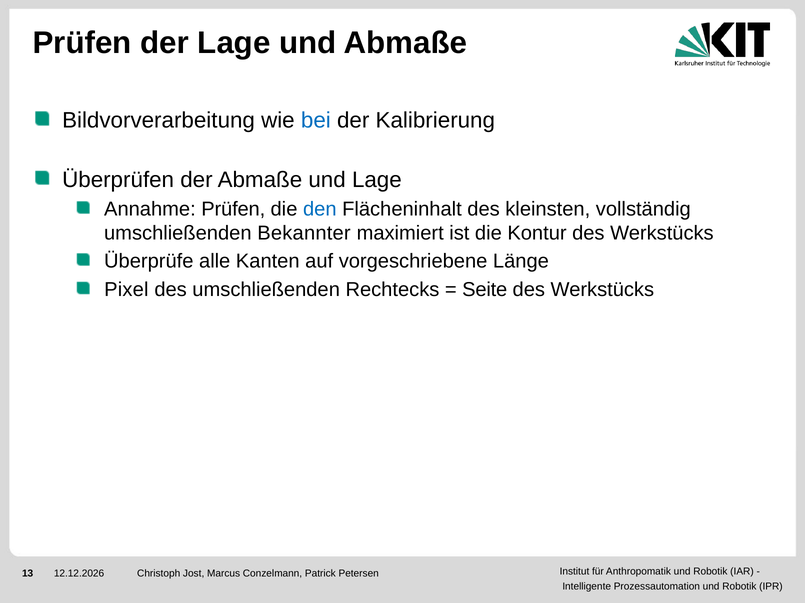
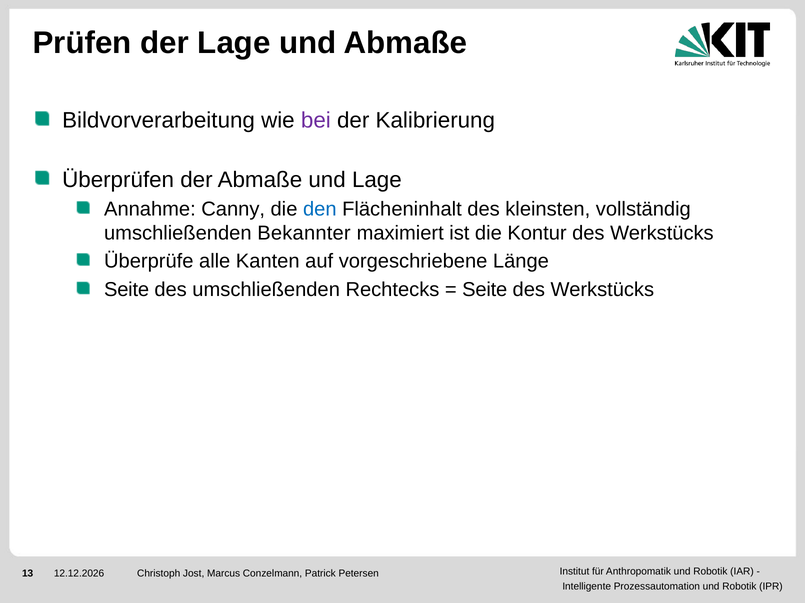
bei colour: blue -> purple (316, 120)
Annahme Prüfen: Prüfen -> Canny (233, 209)
Pixel: Pixel -> Seite (127, 290)
